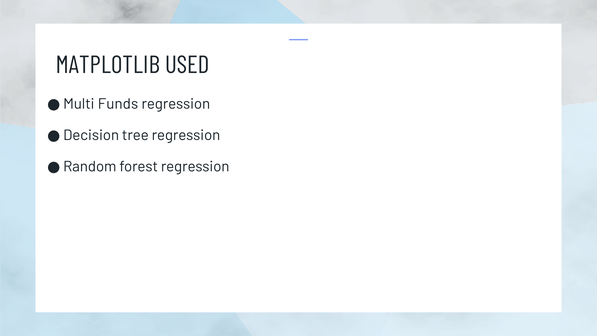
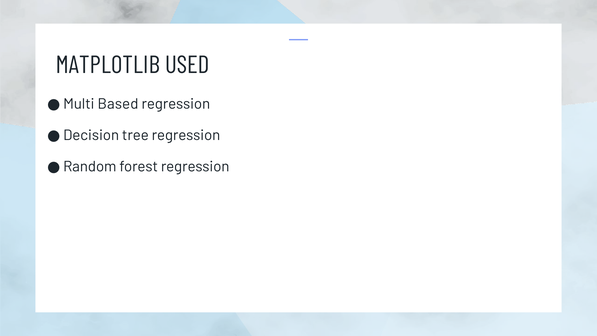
Funds: Funds -> Based (118, 104)
